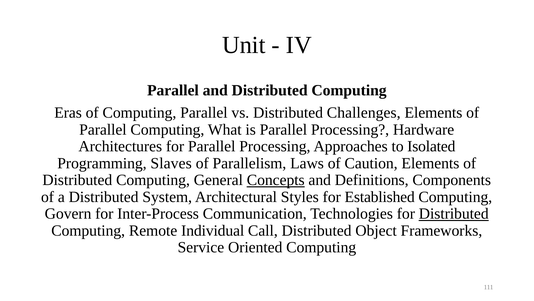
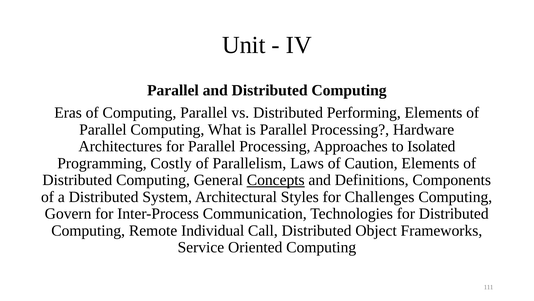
Challenges: Challenges -> Performing (364, 113)
Slaves: Slaves -> Costly (171, 163)
Established: Established -> Challenges (380, 197)
Distributed underline: present -> none (454, 213)
